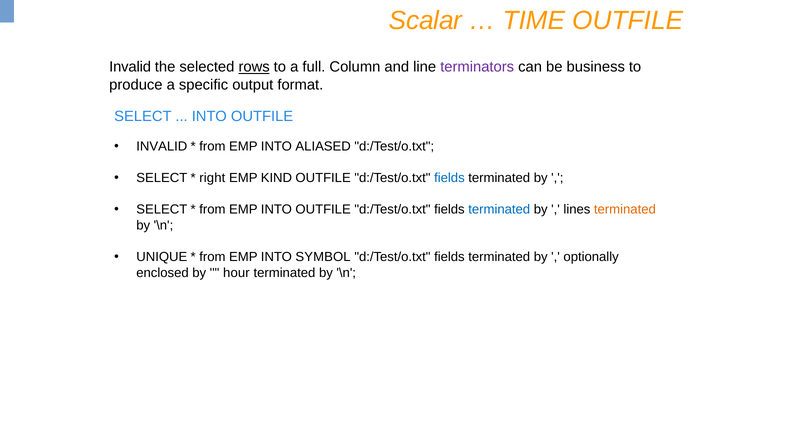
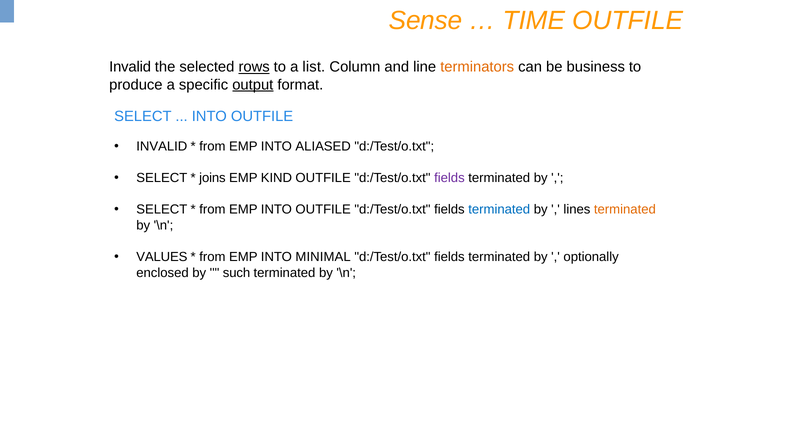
Scalar: Scalar -> Sense (426, 21)
full: full -> list (314, 67)
terminators colour: purple -> orange (477, 67)
output underline: none -> present (253, 85)
right: right -> joins (212, 178)
fields colour: blue -> purple (449, 178)
UNIQUE: UNIQUE -> VALUES (162, 257)
SYMBOL: SYMBOL -> MINIMAL (323, 257)
hour: hour -> such (237, 272)
